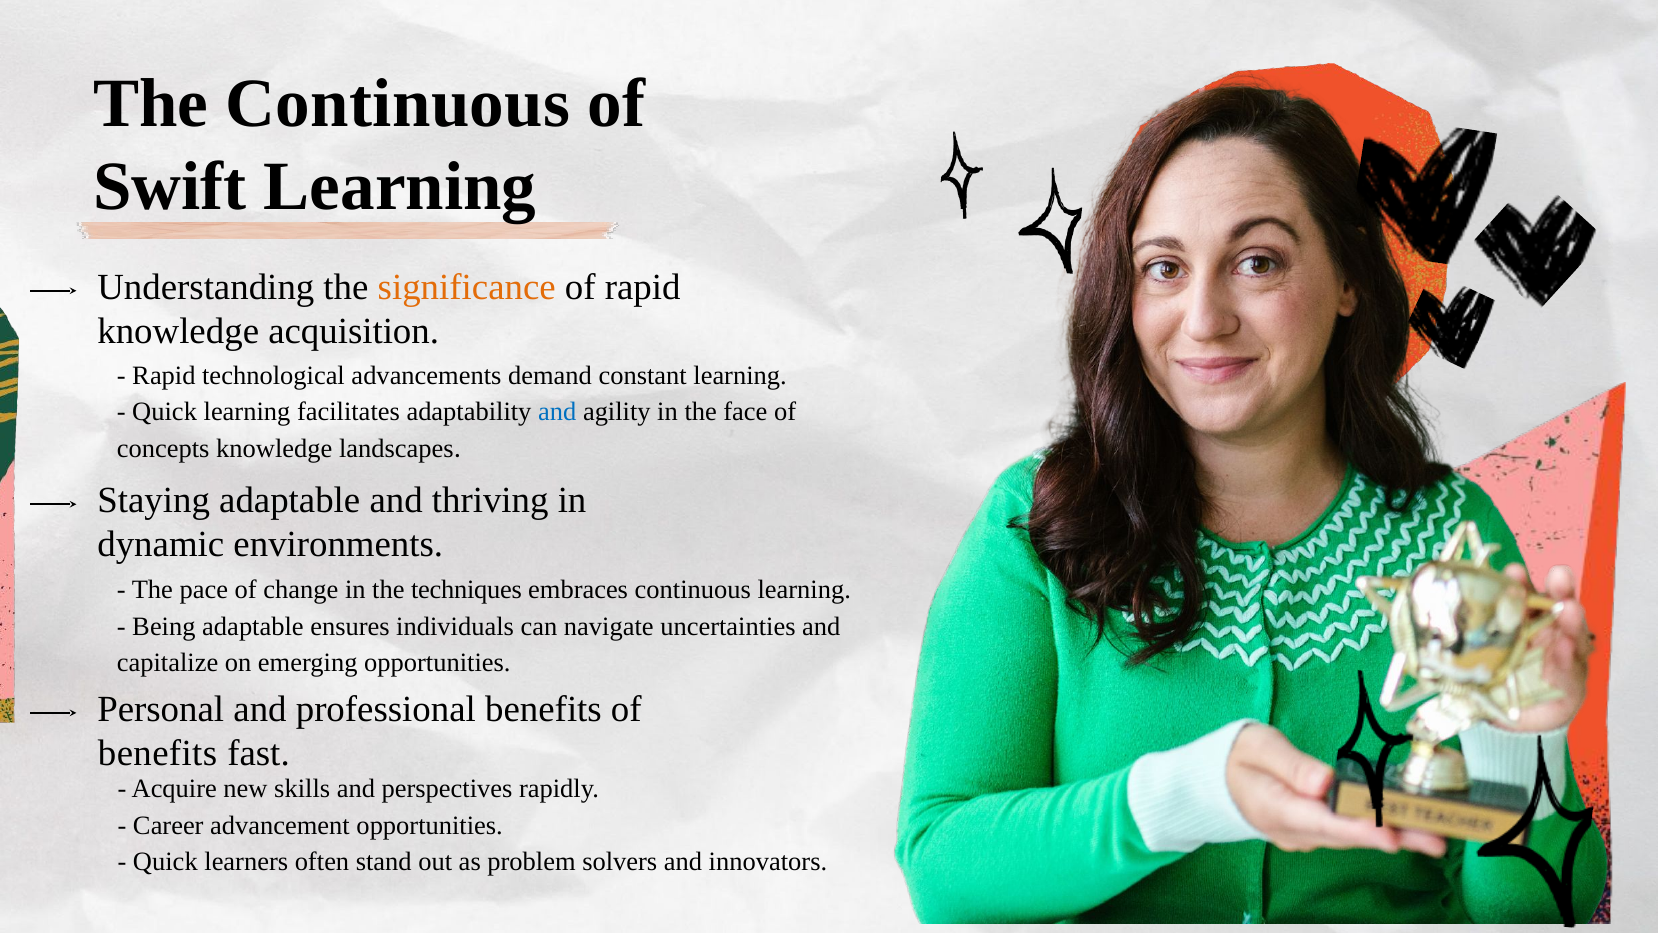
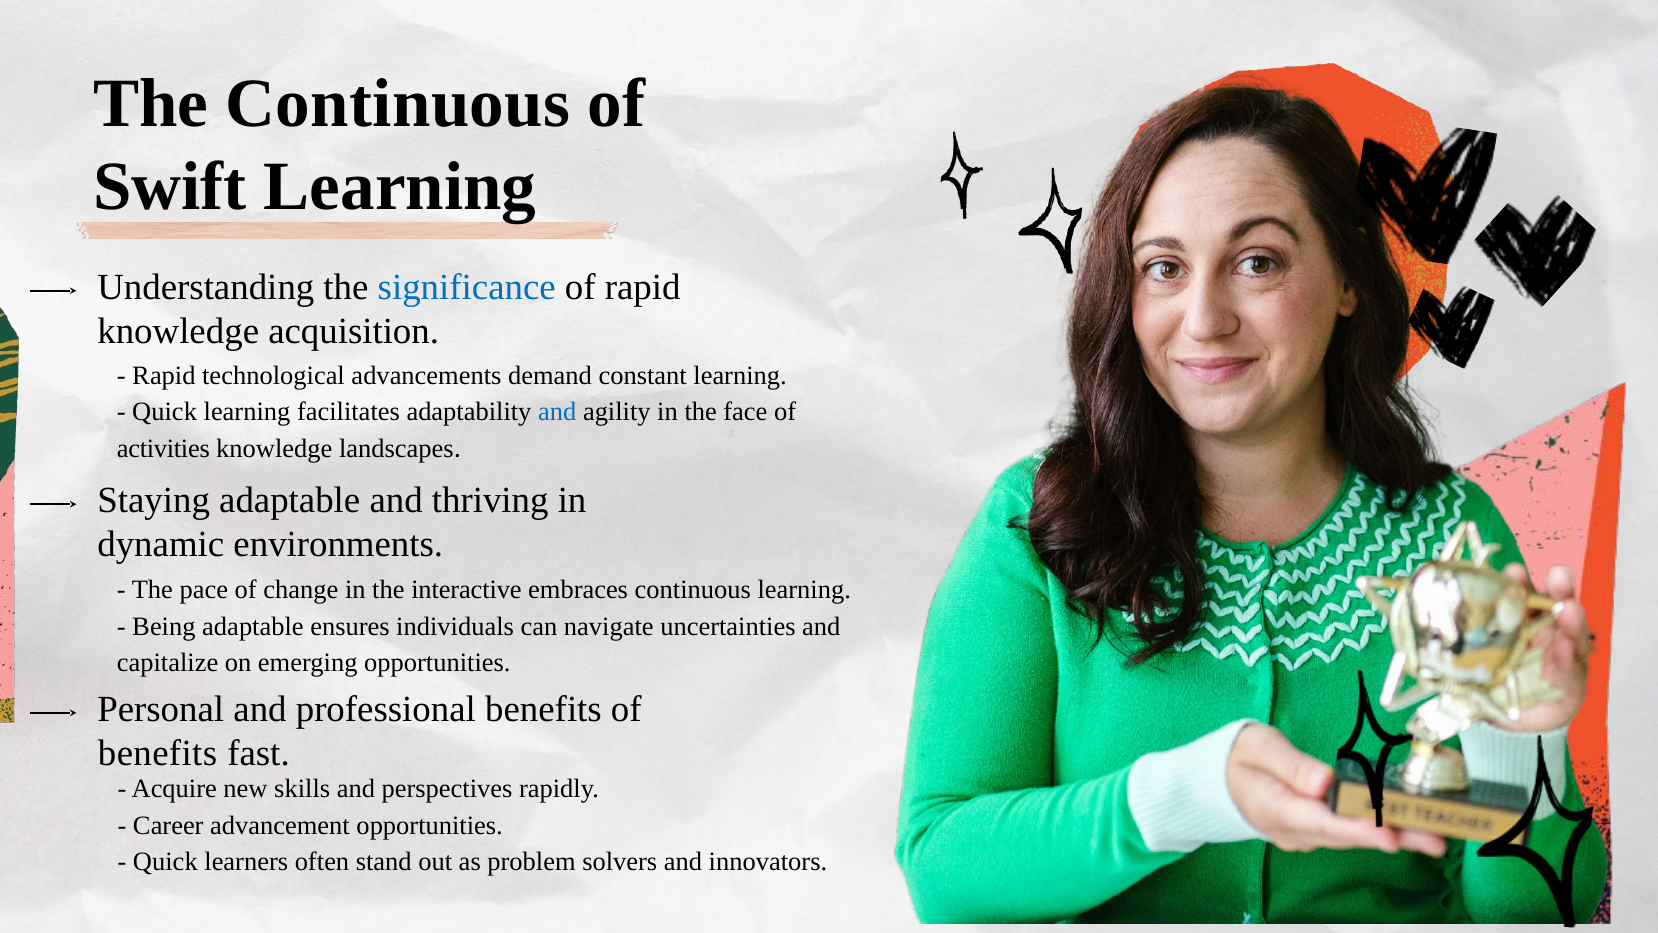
significance colour: orange -> blue (467, 287)
concepts: concepts -> activities (163, 448)
techniques: techniques -> interactive (466, 590)
